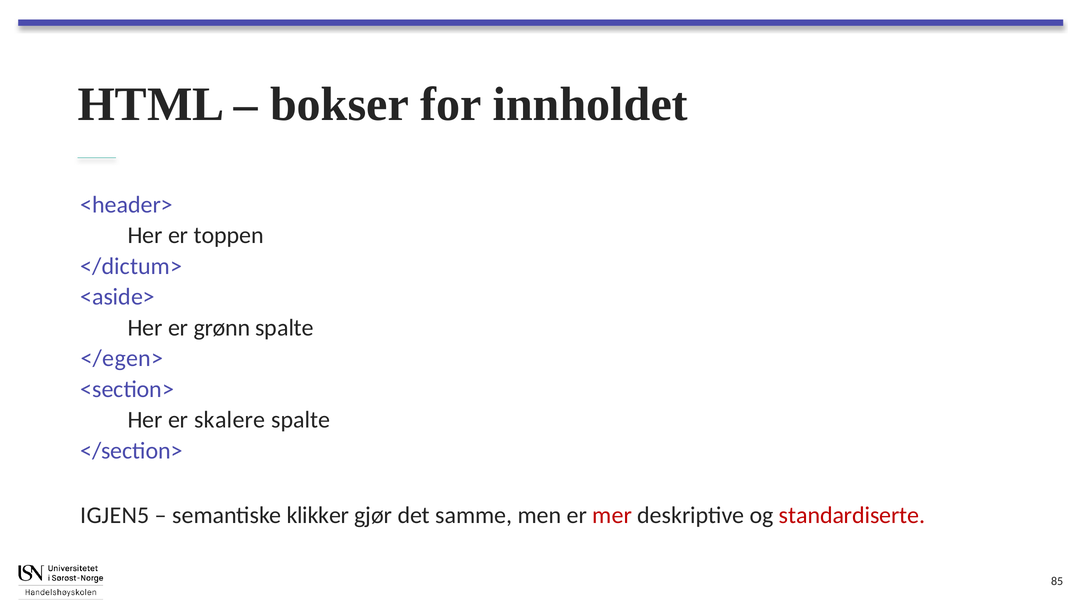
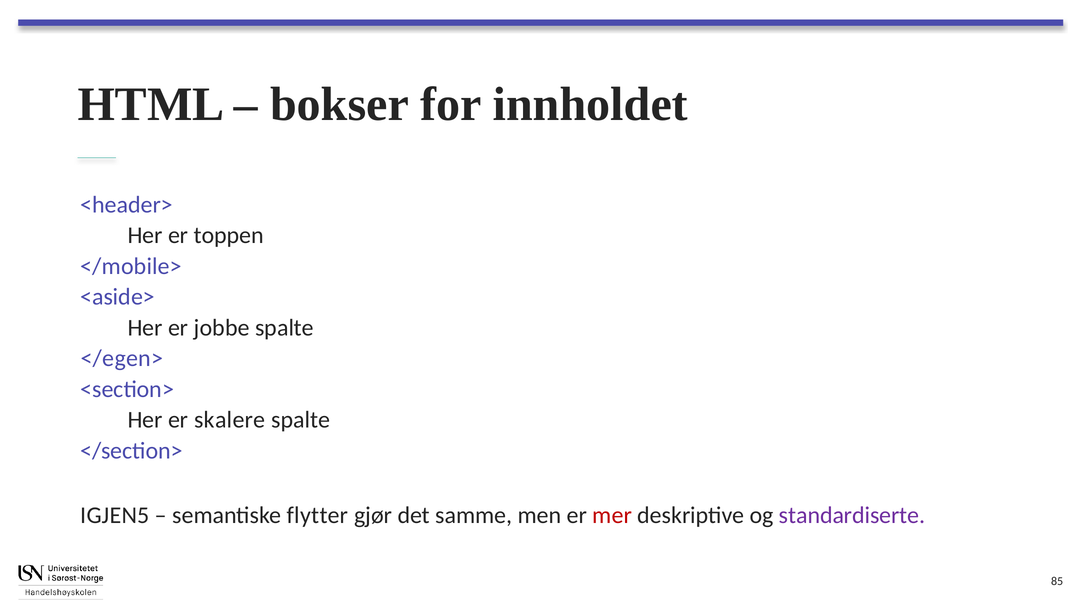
</dictum>: </dictum> -> </mobile> (131, 266)
grønn: grønn -> jobbe (222, 328)
klikker: klikker -> flytter (318, 516)
standardiserte colour: red -> purple (852, 516)
